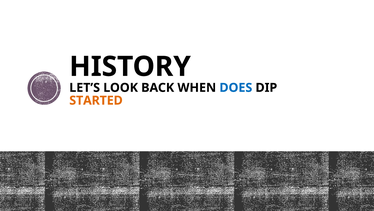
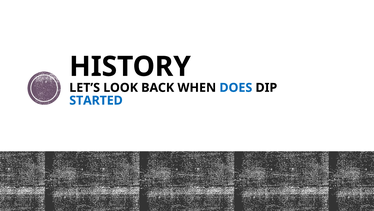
STARTED colour: orange -> blue (96, 100)
